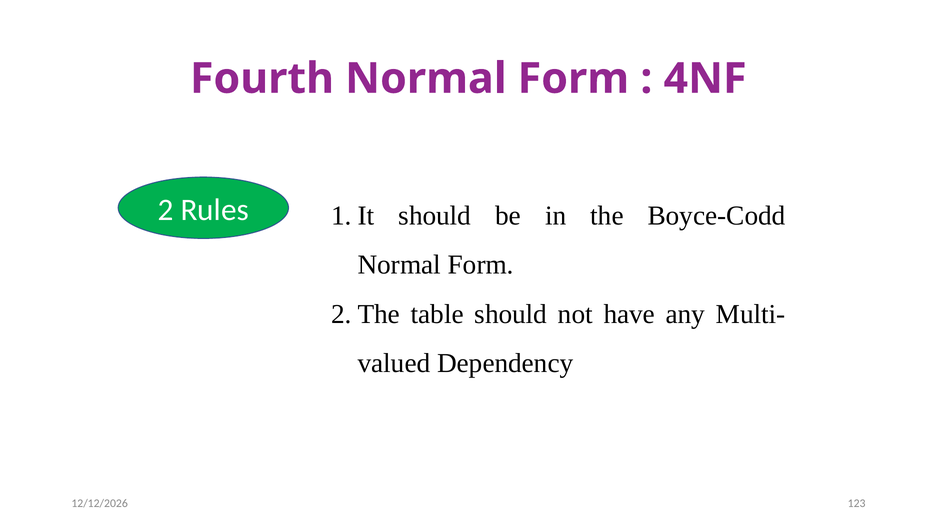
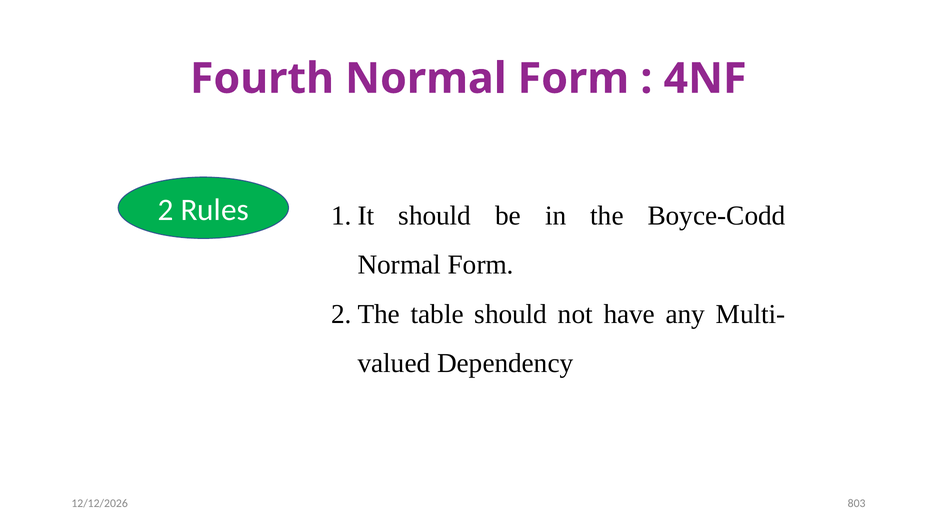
123: 123 -> 803 (857, 503)
